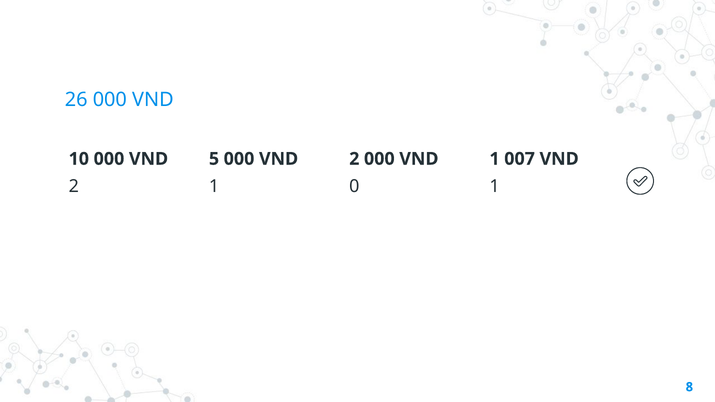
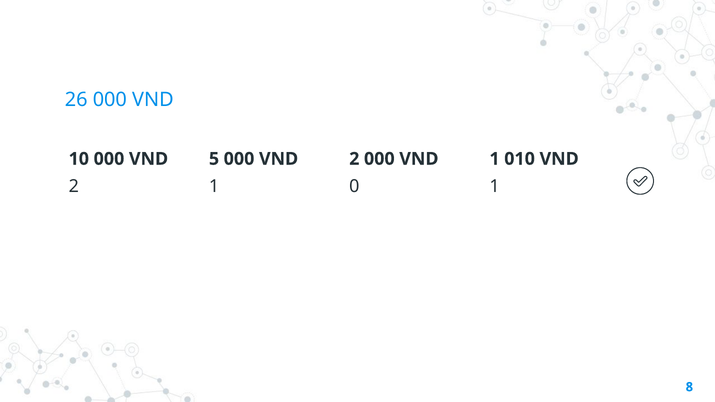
007: 007 -> 010 (520, 159)
